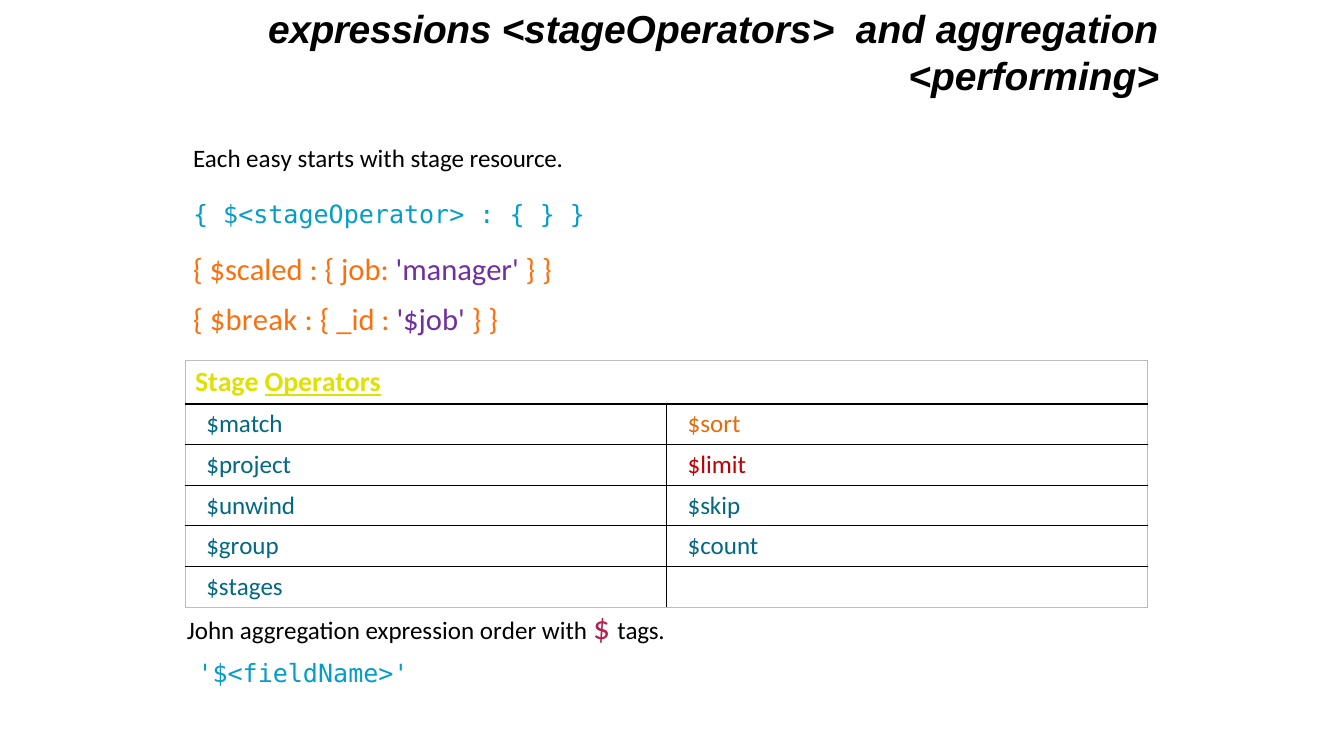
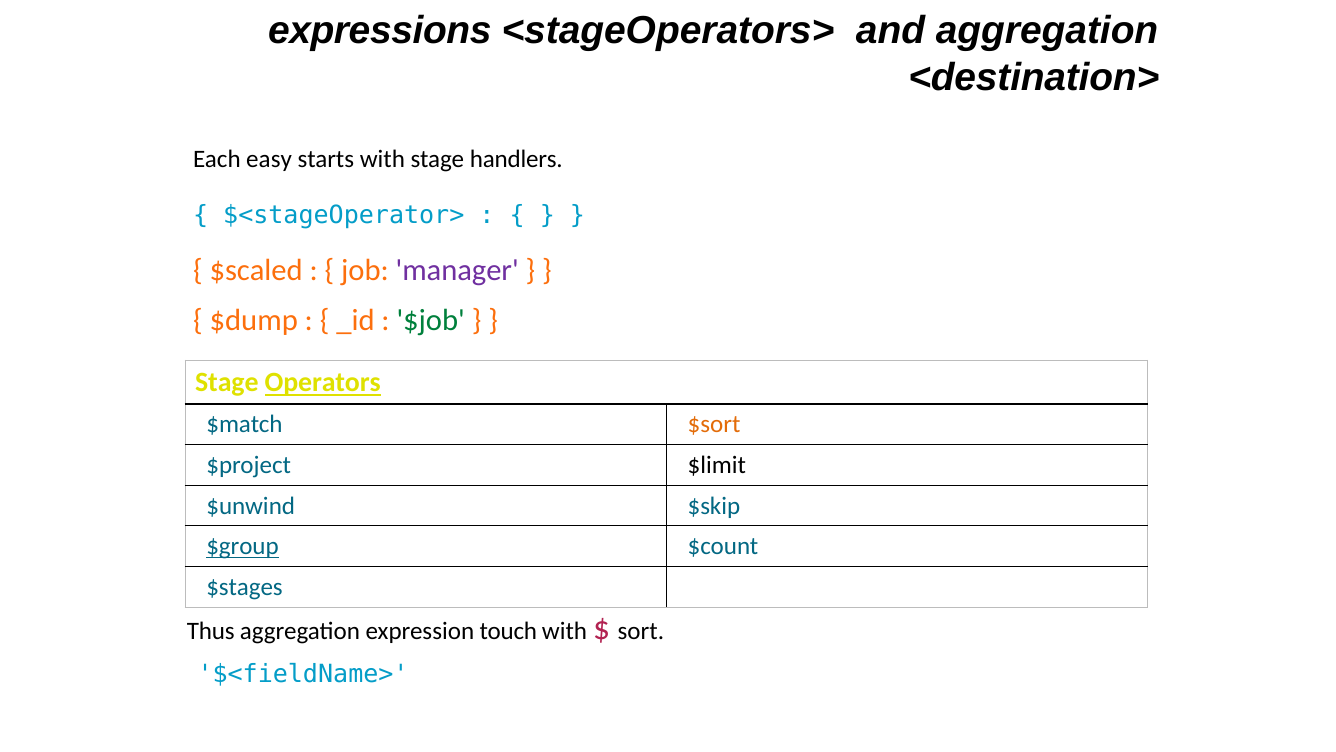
<performing>: <performing> -> <destination> (1034, 78)
resource: resource -> handlers (516, 159)
$break: $break -> $dump (254, 320)
$job colour: purple -> green (431, 320)
$limit colour: red -> black (717, 465)
$group underline: none -> present (243, 546)
John: John -> Thus (211, 631)
order: order -> touch (508, 631)
tags: tags -> sort (641, 631)
